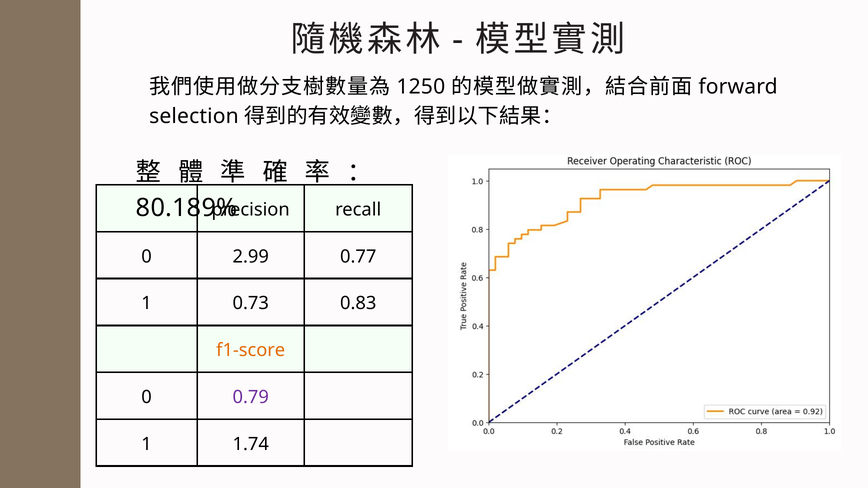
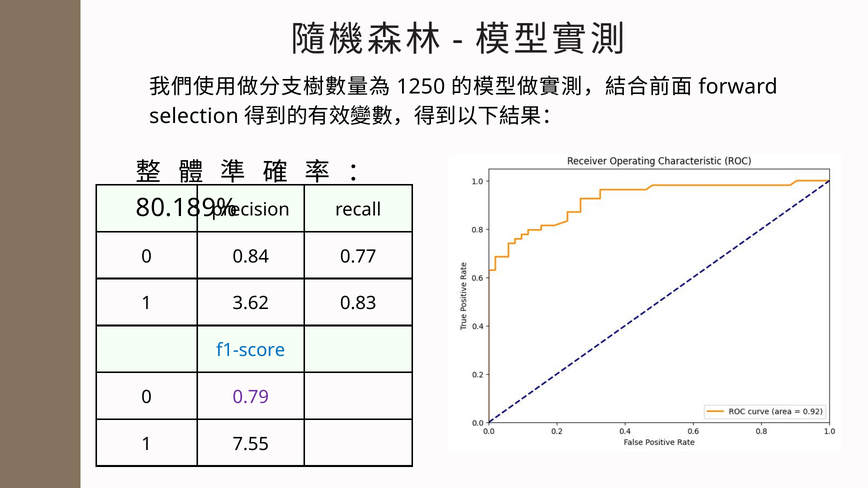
2.99: 2.99 -> 0.84 (251, 257)
0.73: 0.73 -> 3.62 (251, 304)
f1-score colour: orange -> blue (251, 351)
1.74: 1.74 -> 7.55 (251, 444)
